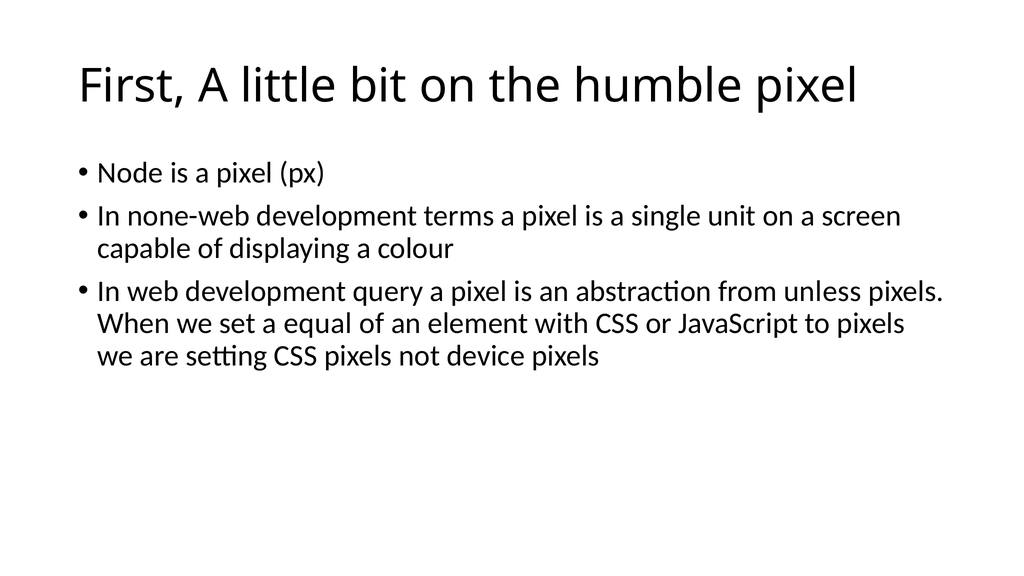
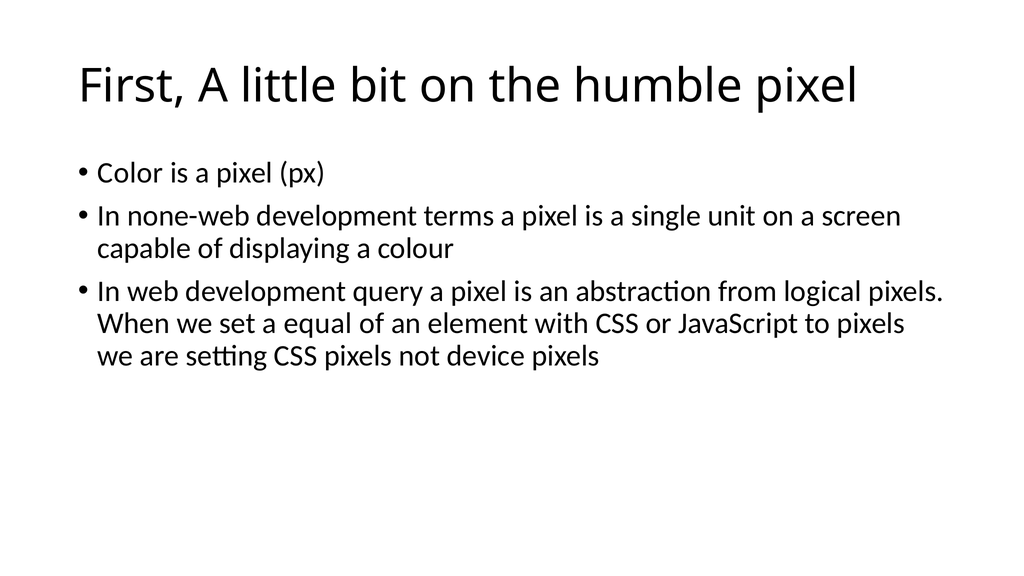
Node: Node -> Color (130, 173)
unless: unless -> logical (823, 291)
